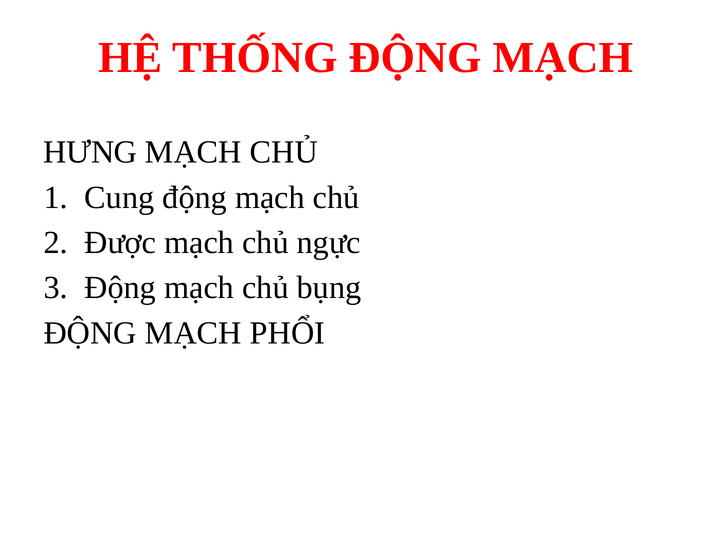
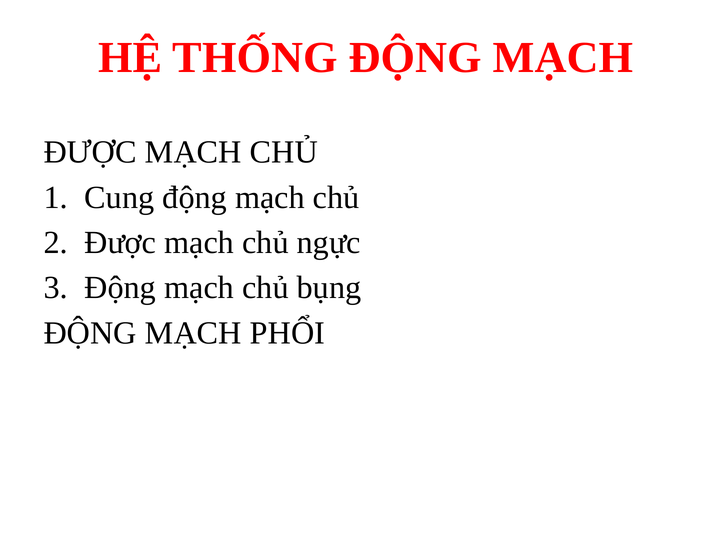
HƯNG: HƯNG -> ĐƯỢC (90, 152)
